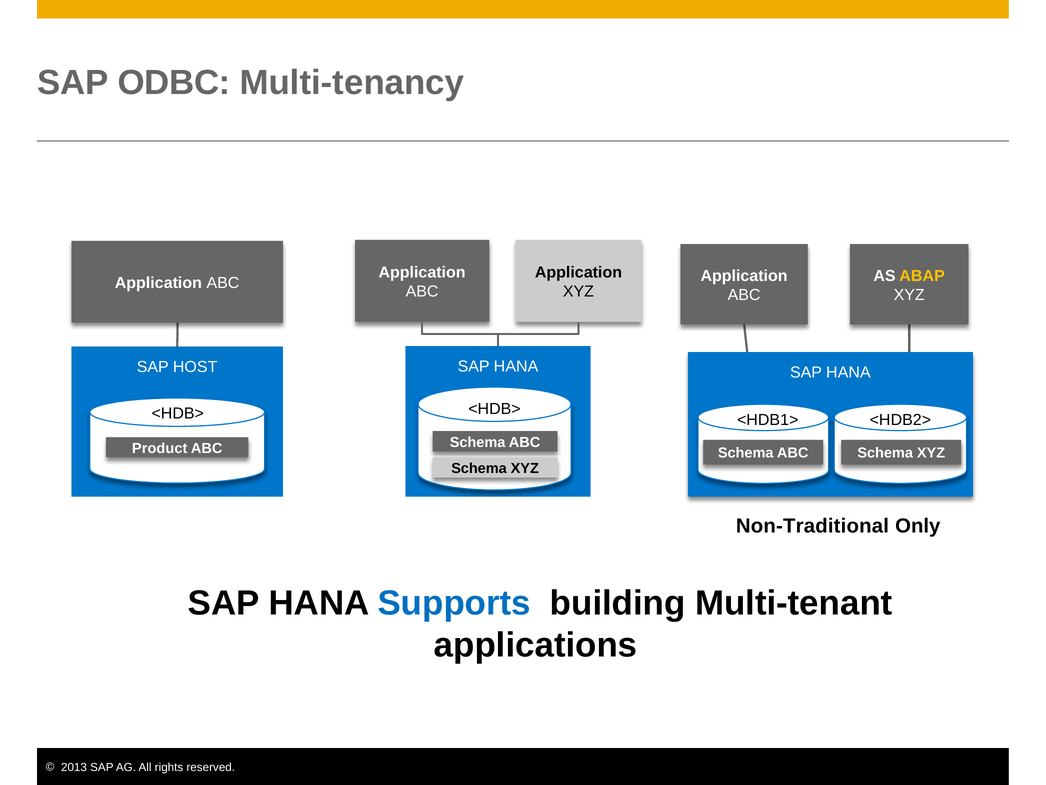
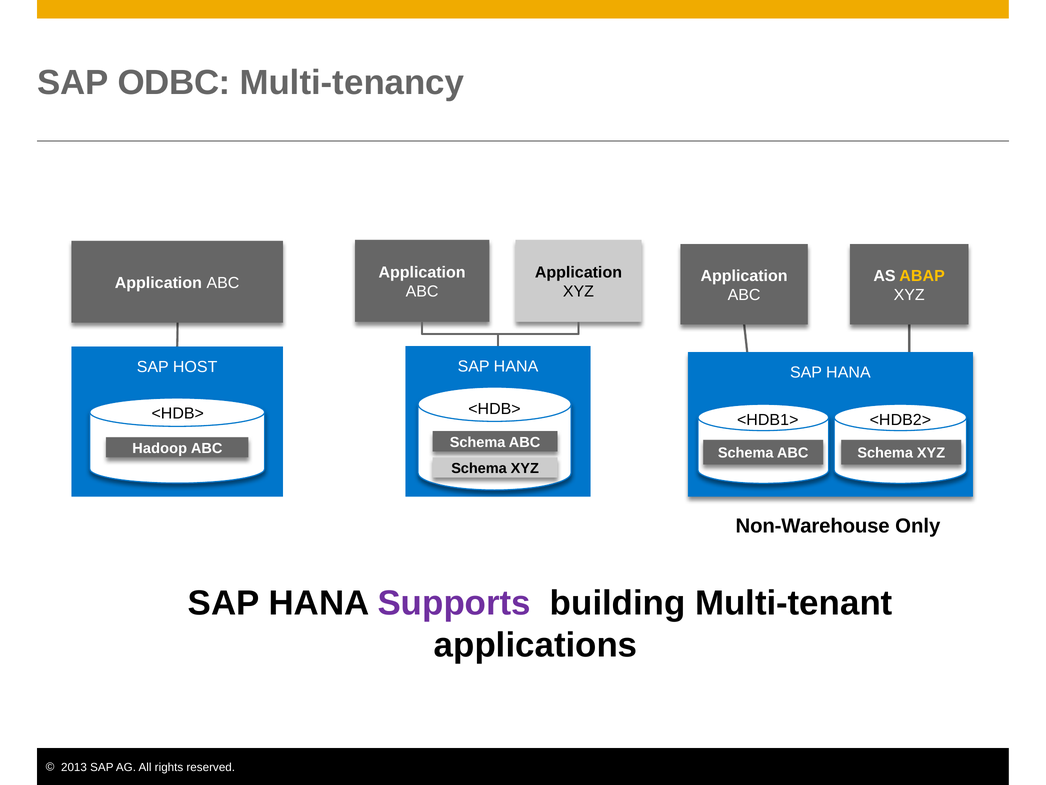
Product: Product -> Hadoop (160, 448)
Non-Traditional: Non-Traditional -> Non-Warehouse (813, 526)
Supports colour: blue -> purple (454, 603)
